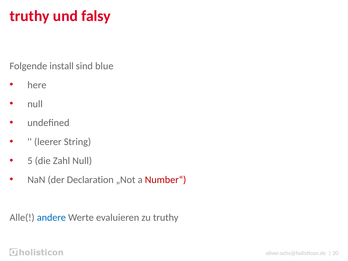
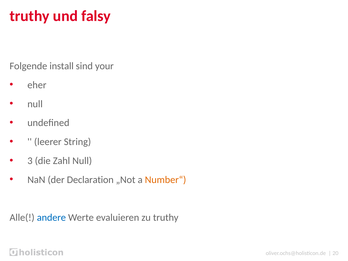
blue: blue -> your (104, 66)
here: here -> eher (37, 85)
5: 5 -> 3 (30, 161)
Number“ colour: red -> orange (166, 180)
